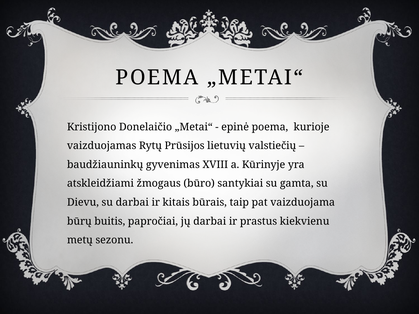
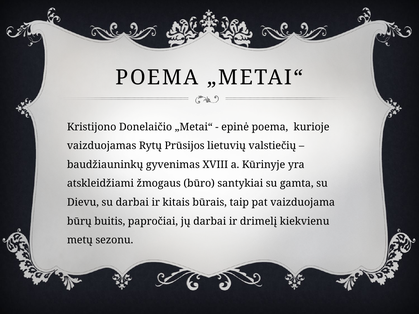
prastus: prastus -> drimelį (258, 221)
